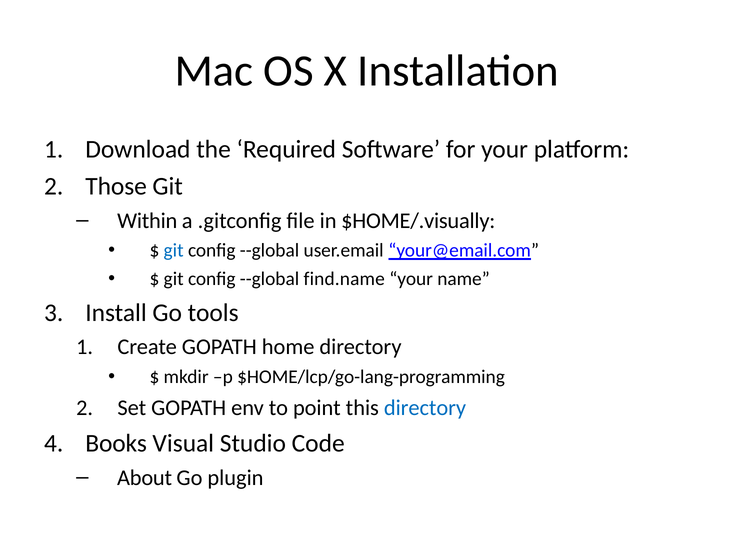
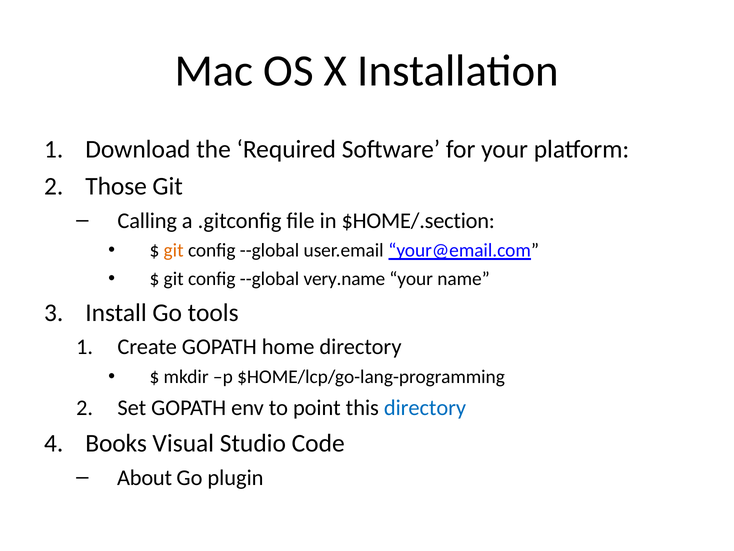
Within: Within -> Calling (147, 221)
$HOME/.visually: $HOME/.visually -> $HOME/.section (418, 221)
git colour: blue -> orange (174, 250)
find.name: find.name -> very.name (344, 279)
